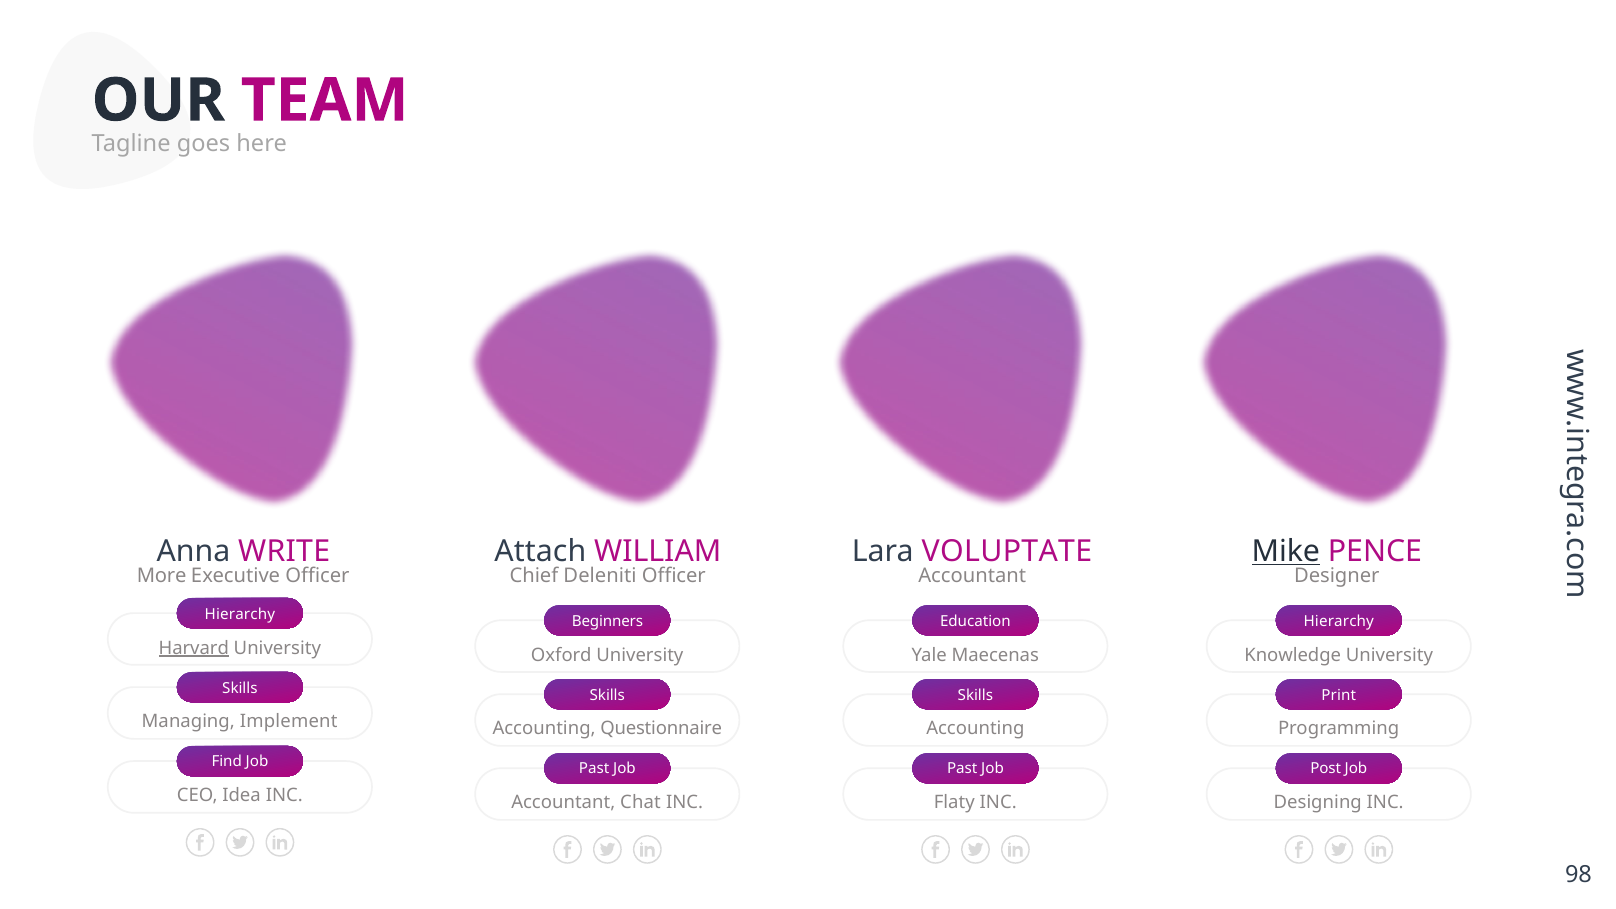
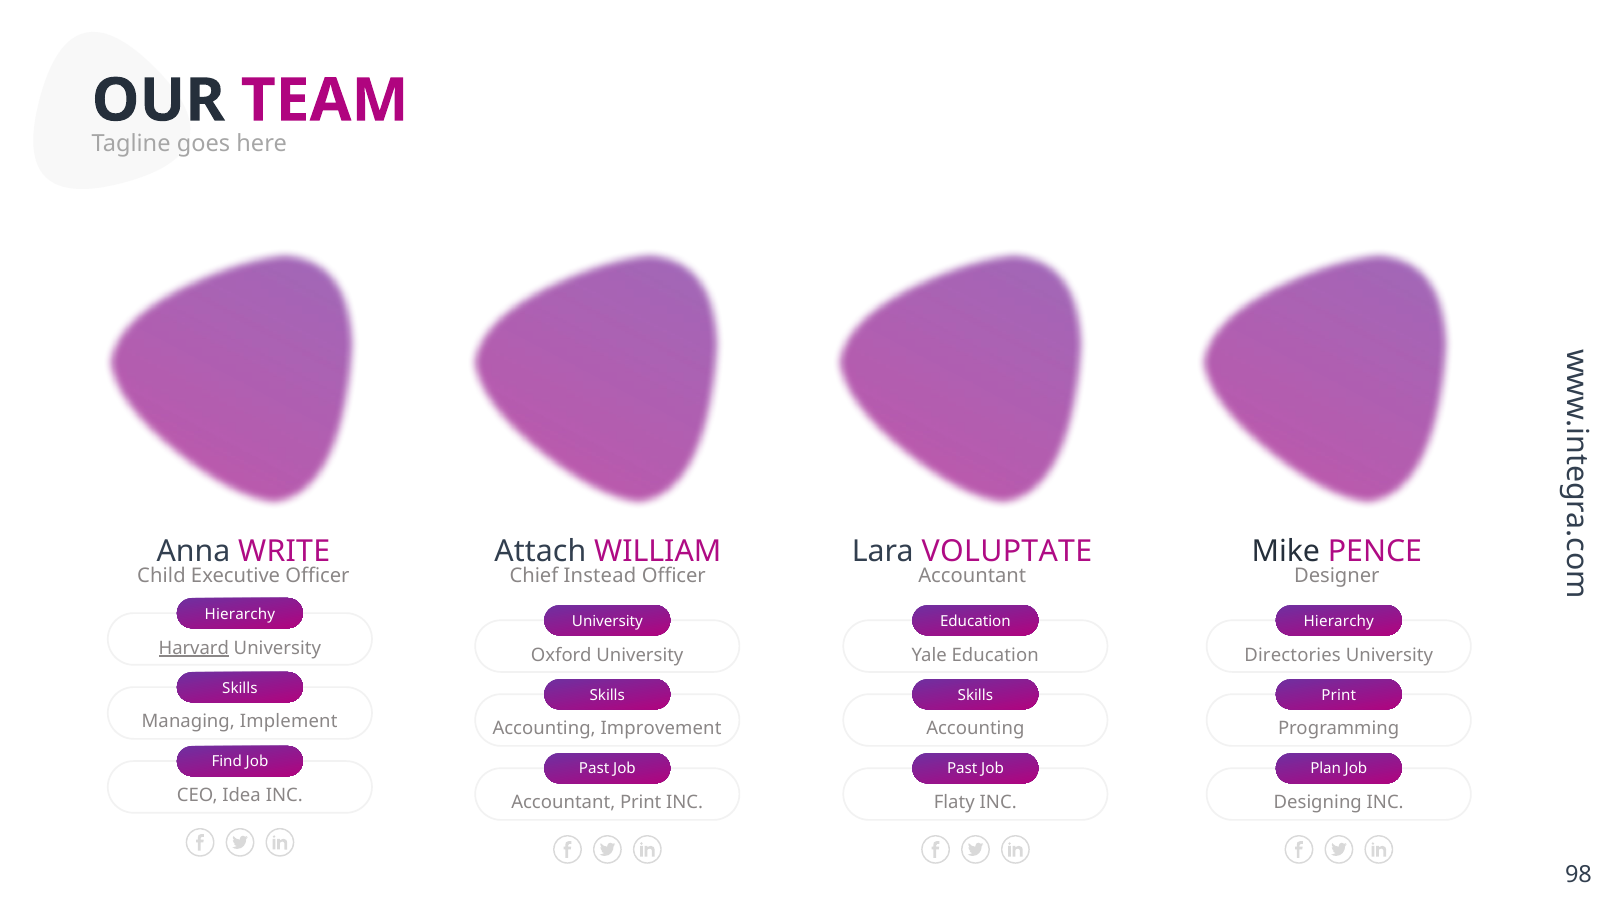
Mike underline: present -> none (1286, 551)
More: More -> Child (161, 576)
Deleniti: Deleniti -> Instead (600, 576)
Beginners: Beginners -> University (607, 622)
Yale Maecenas: Maecenas -> Education (995, 655)
Knowledge: Knowledge -> Directories (1293, 655)
Questionnaire: Questionnaire -> Improvement (661, 729)
Post: Post -> Plan (1326, 769)
Accountant Chat: Chat -> Print (641, 802)
